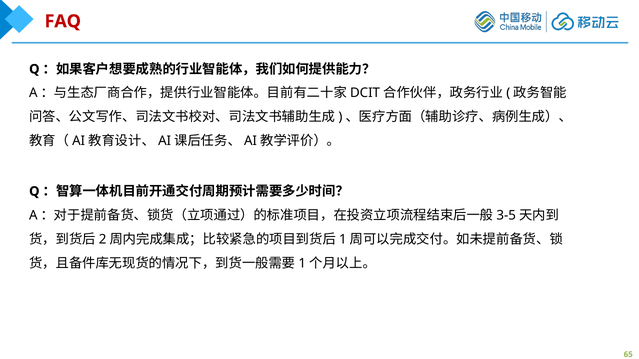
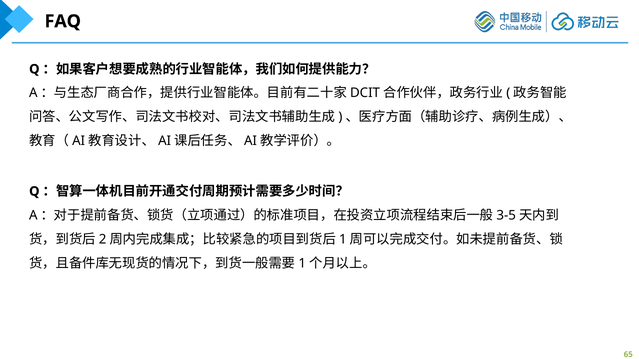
FAQ colour: red -> black (63, 21)
